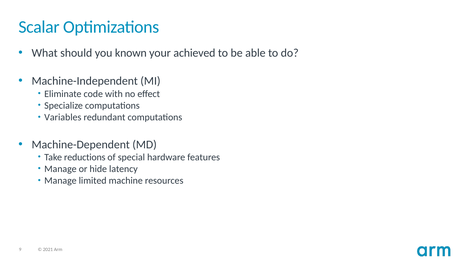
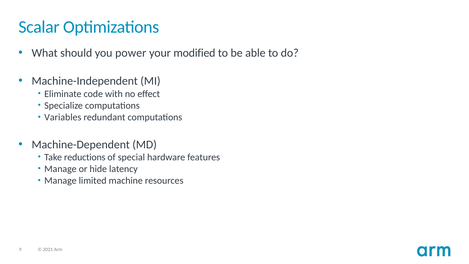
known: known -> power (131, 53)
achieved: achieved -> modified (194, 53)
